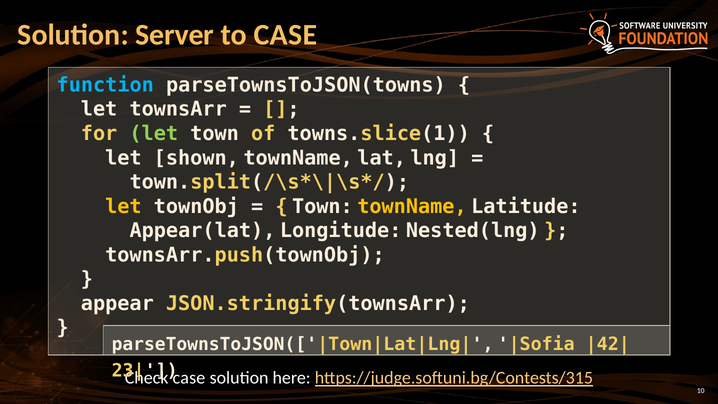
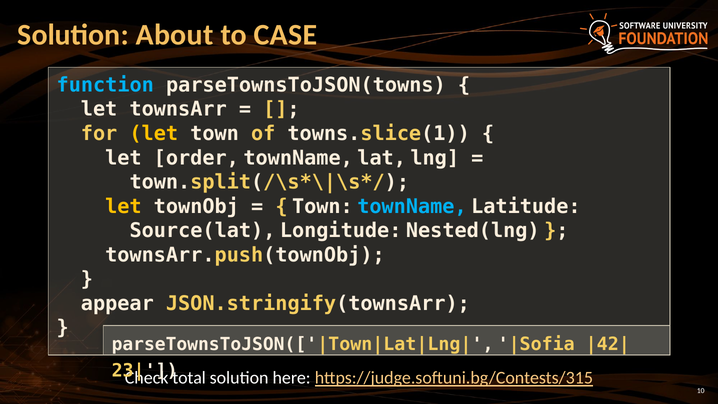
Server: Server -> About (175, 35)
let colour: light green -> yellow (154, 134)
shown: shown -> order (196, 158)
townName colour: yellow -> light blue (412, 206)
Appear(lat: Appear(lat -> Source(lat (202, 231)
case: case -> total (189, 378)
